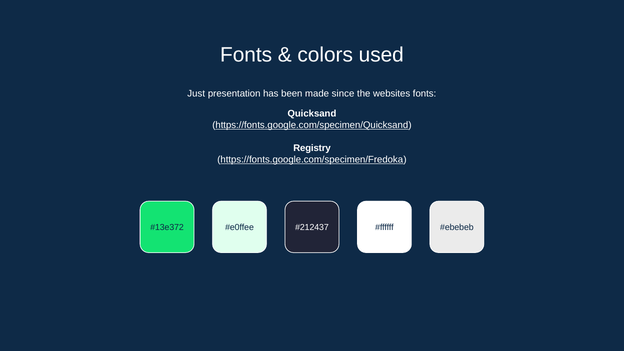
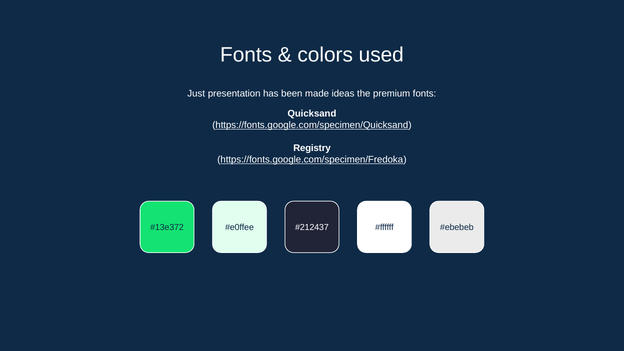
since: since -> ideas (343, 94)
websites: websites -> premium (392, 94)
